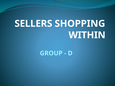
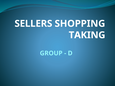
WITHIN: WITHIN -> TAKING (87, 35)
